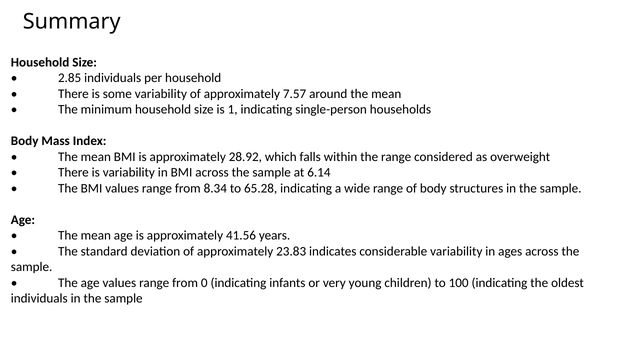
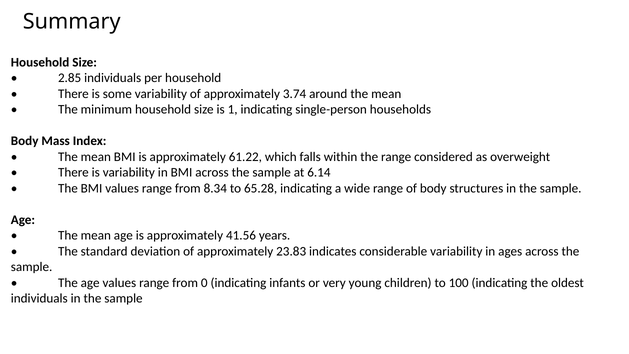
7.57: 7.57 -> 3.74 (295, 94)
28.92: 28.92 -> 61.22 (245, 157)
